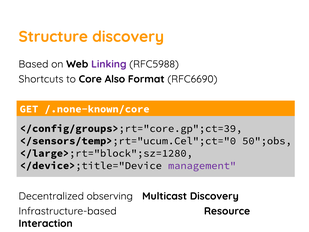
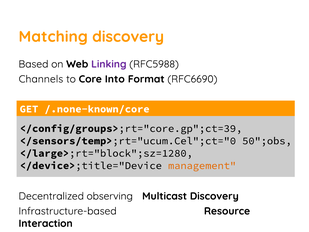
Structure: Structure -> Matching (53, 37)
Shortcuts: Shortcuts -> Channels (41, 79)
Also: Also -> Into (115, 79)
management colour: purple -> orange (202, 165)
